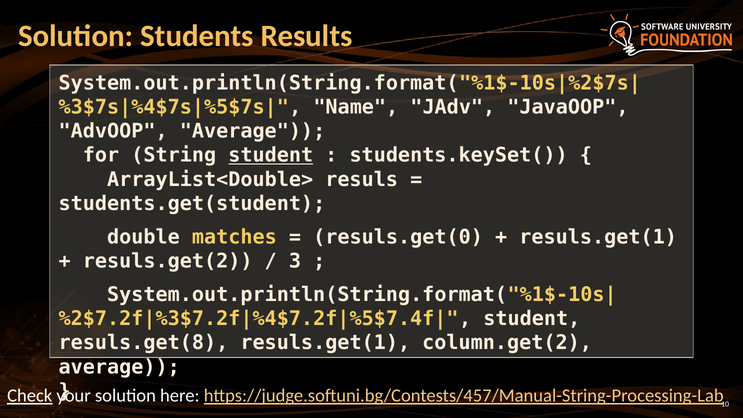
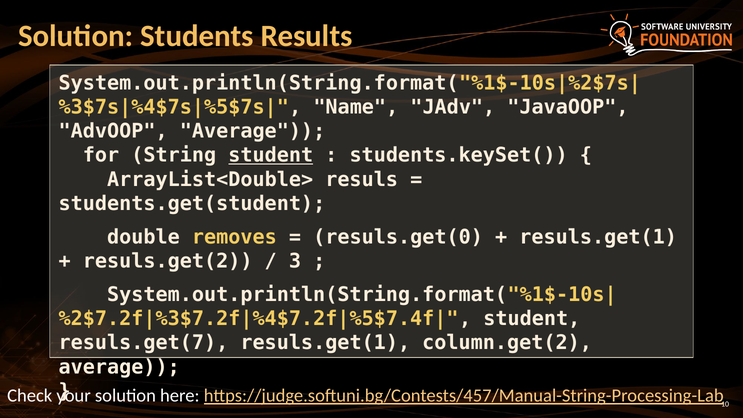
matches: matches -> removes (234, 237)
resuls.get(8: resuls.get(8 -> resuls.get(7 (143, 343)
Check underline: present -> none (30, 396)
